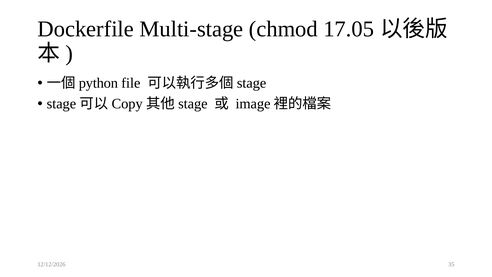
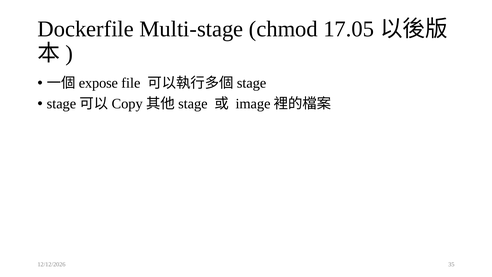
python: python -> expose (98, 83)
